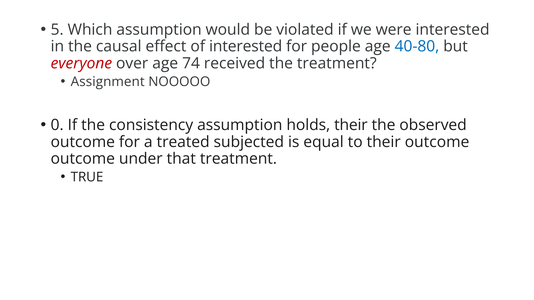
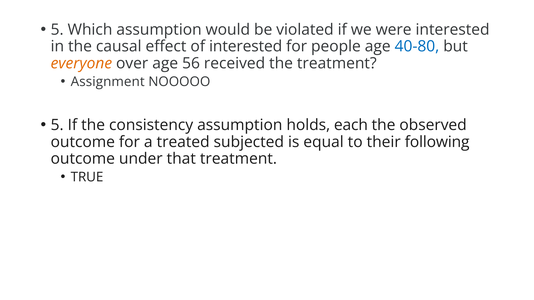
everyone colour: red -> orange (81, 63)
74: 74 -> 56 (191, 63)
0: 0 -> 5 (57, 125)
holds their: their -> each (351, 125)
their outcome: outcome -> following (437, 142)
